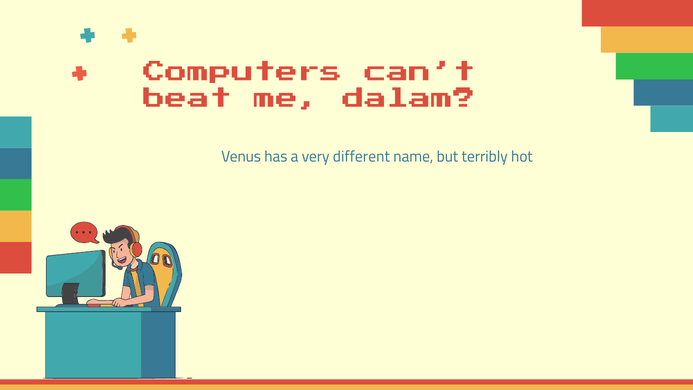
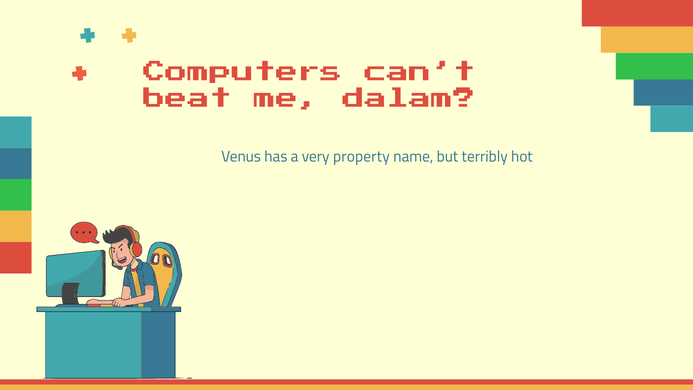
different: different -> property (361, 156)
